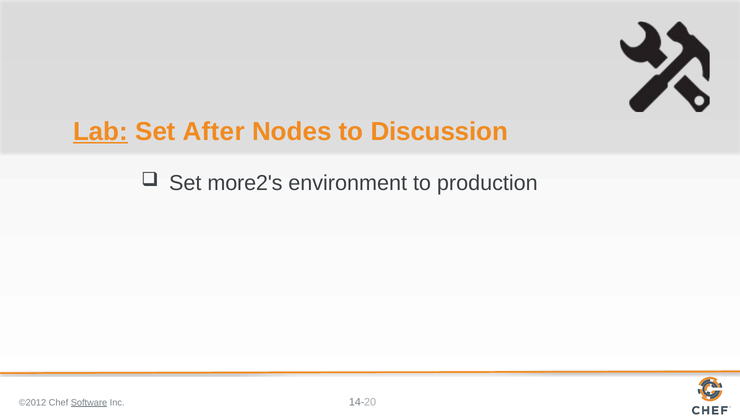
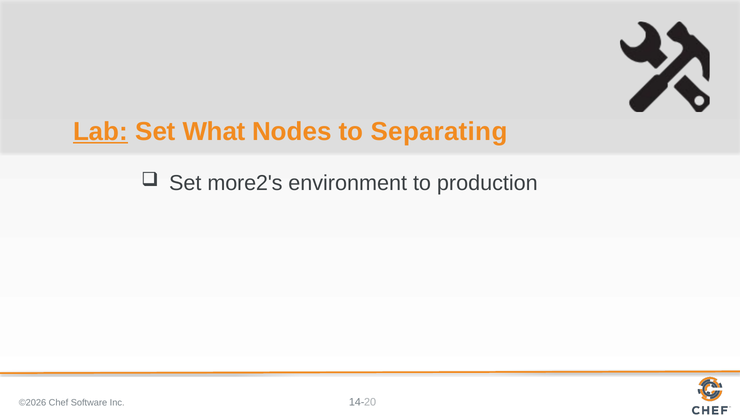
After: After -> What (214, 132)
Discussion: Discussion -> Separating (439, 132)
©2012: ©2012 -> ©2026 (33, 403)
Software underline: present -> none (89, 403)
